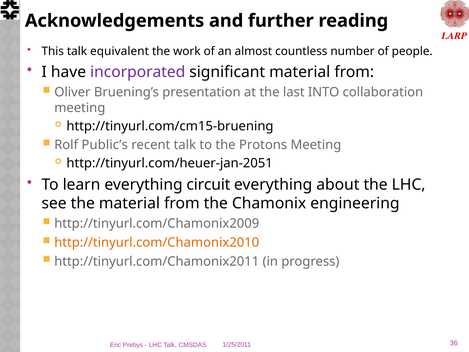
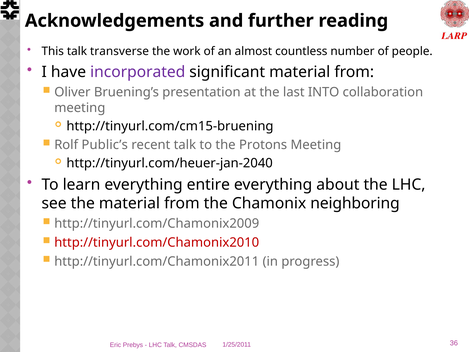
equivalent: equivalent -> transverse (120, 51)
http://tinyurl.com/heuer-jan-2051: http://tinyurl.com/heuer-jan-2051 -> http://tinyurl.com/heuer-jan-2040 (170, 163)
circuit: circuit -> entire (208, 184)
engineering: engineering -> neighboring (355, 203)
http://tinyurl.com/Chamonix2010 colour: orange -> red (157, 242)
